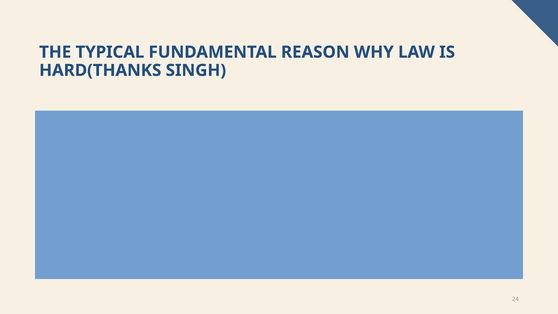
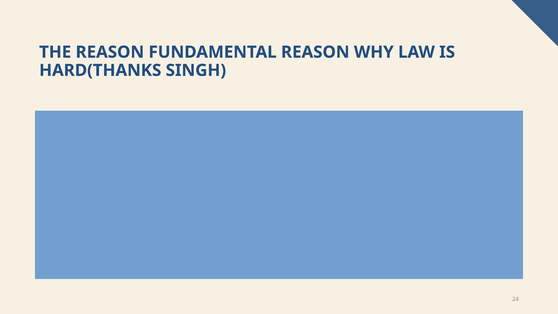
THE TYPICAL: TYPICAL -> REASON (110, 52)
